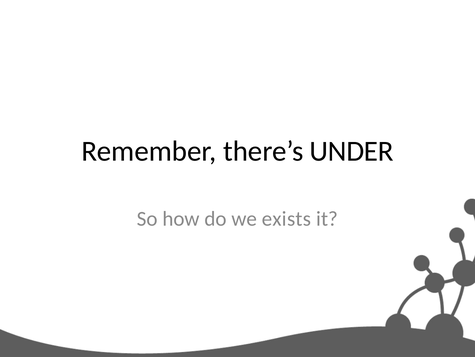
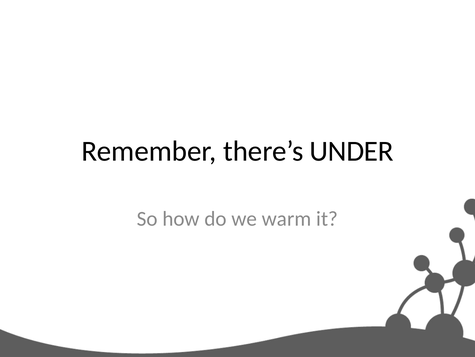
exists: exists -> warm (287, 218)
